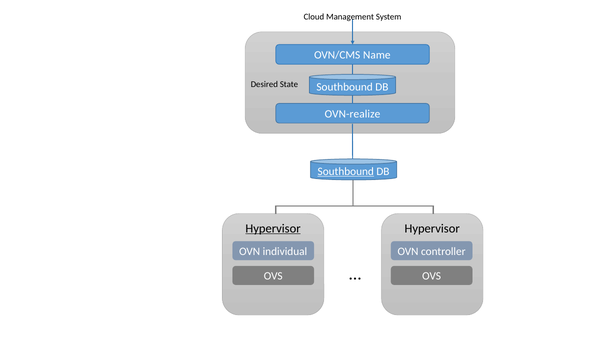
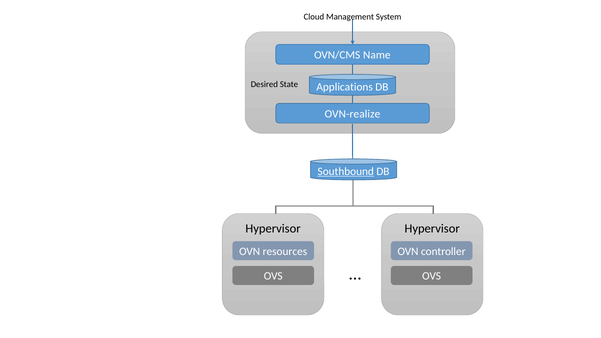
Southbound: Southbound -> Applications (345, 87)
Hypervisor underline: present -> none (273, 228)
individual: individual -> resources (285, 251)
